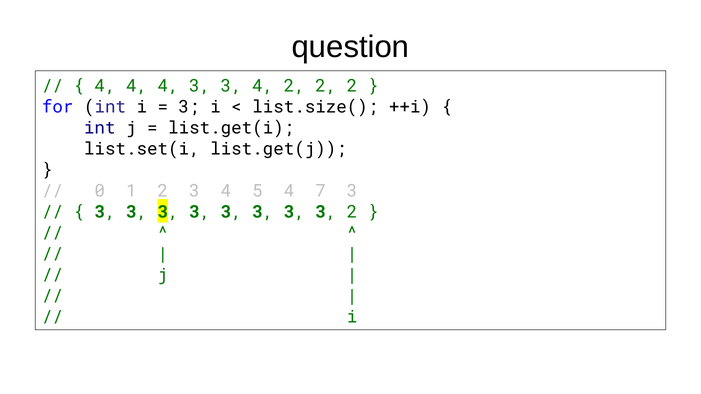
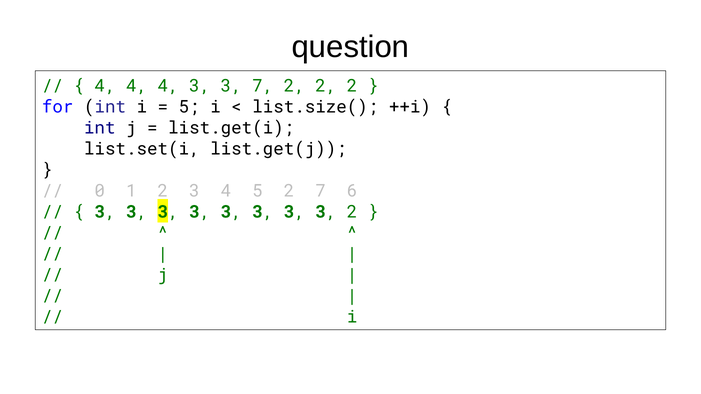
3 3 4: 4 -> 7 (263, 86)
3: 3 -> 5 (189, 107)
5 4: 4 -> 2 (289, 191)
7 3: 3 -> 6 (352, 191)
